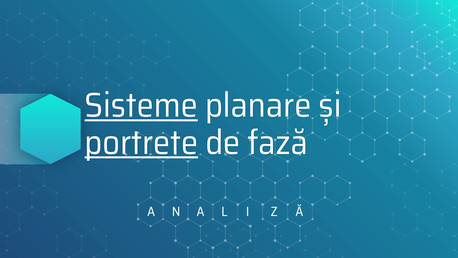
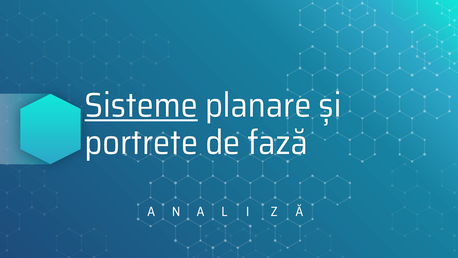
portrete underline: present -> none (141, 142)
